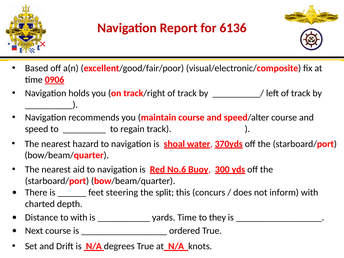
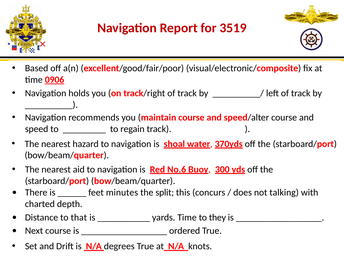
6136: 6136 -> 3519 (233, 28)
steering: steering -> minutes (122, 193)
inform: inform -> talking (284, 193)
to with: with -> that (79, 217)
